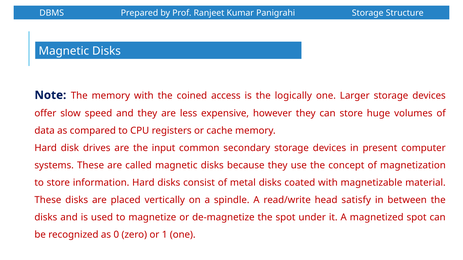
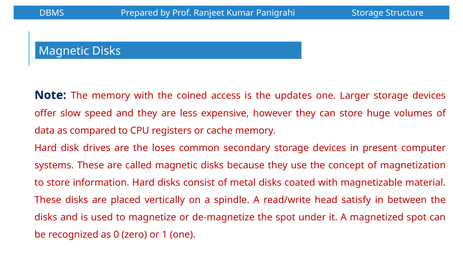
logically: logically -> updates (293, 96)
input: input -> loses (164, 148)
